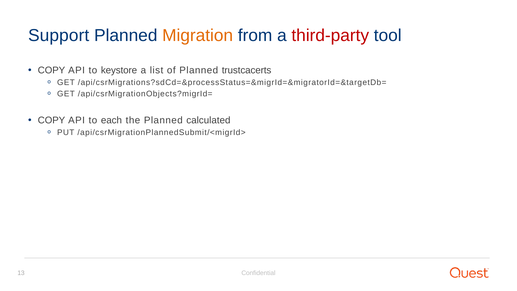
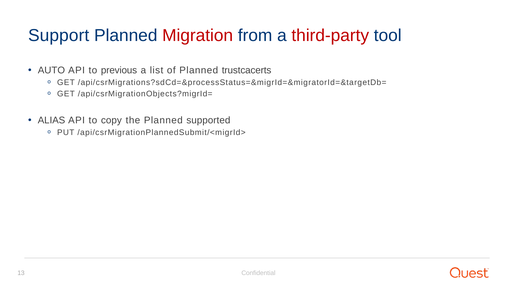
Migration colour: orange -> red (198, 35)
COPY: COPY -> AUTO (51, 70)
keystore: keystore -> previous (119, 70)
COPY: COPY -> ALIAS (51, 120)
each: each -> copy (111, 120)
calculated: calculated -> supported (208, 120)
